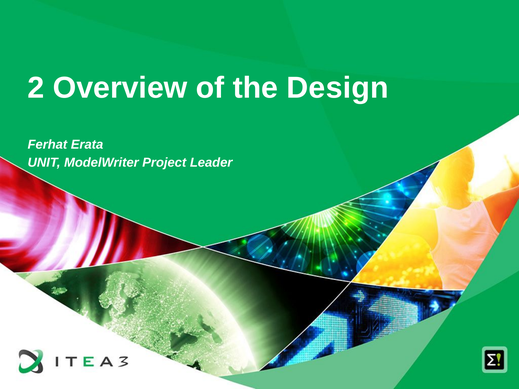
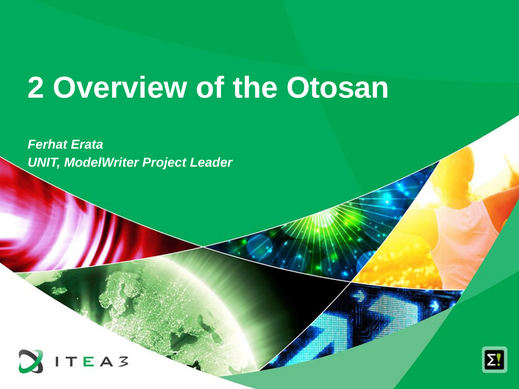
Design: Design -> Otosan (338, 88)
